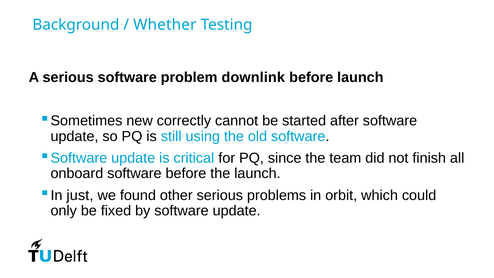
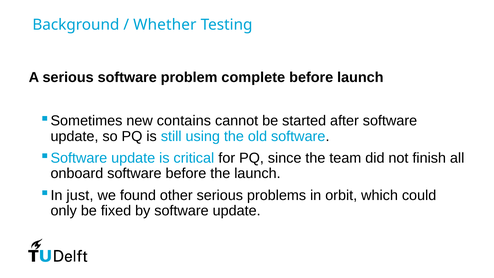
downlink: downlink -> complete (253, 77)
correctly: correctly -> contains (184, 121)
